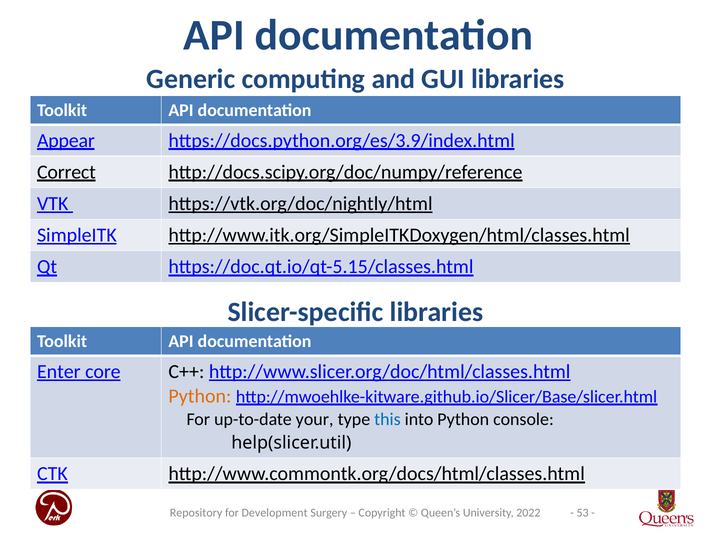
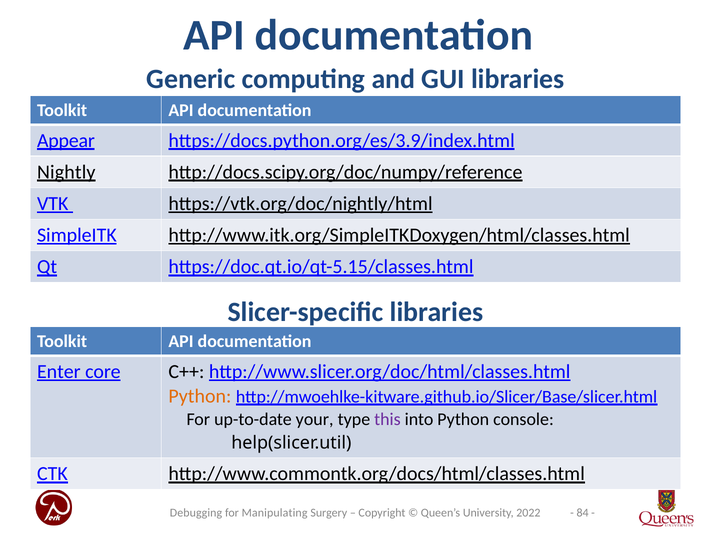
Correct: Correct -> Nightly (66, 172)
this colour: blue -> purple (387, 420)
53: 53 -> 84 (583, 513)
Repository: Repository -> Debugging (196, 514)
Development: Development -> Manipulating (275, 514)
